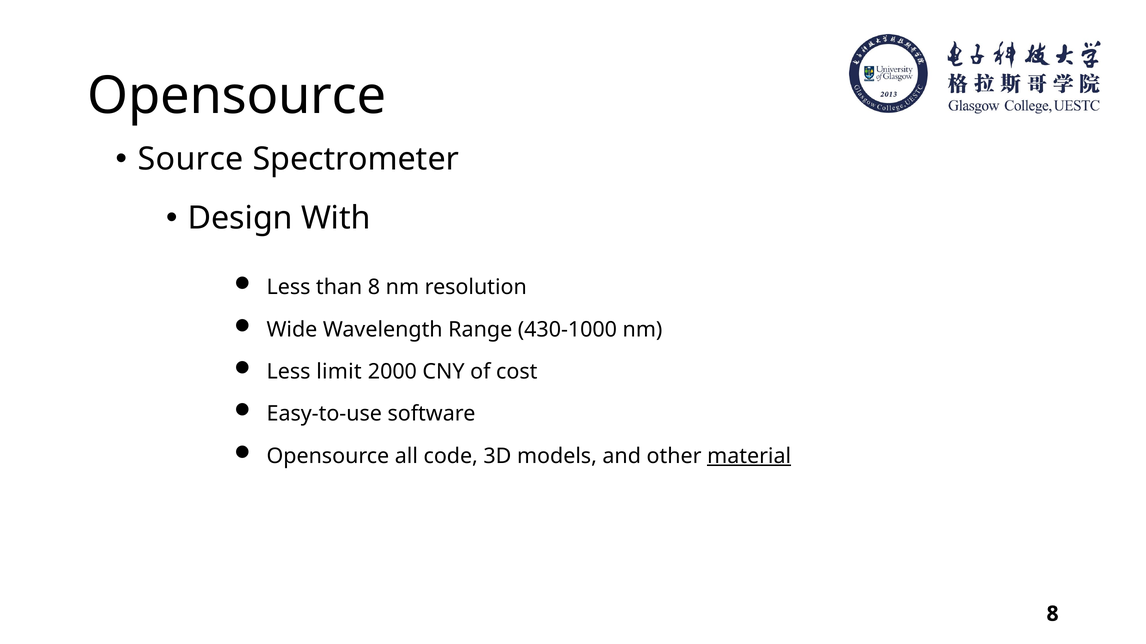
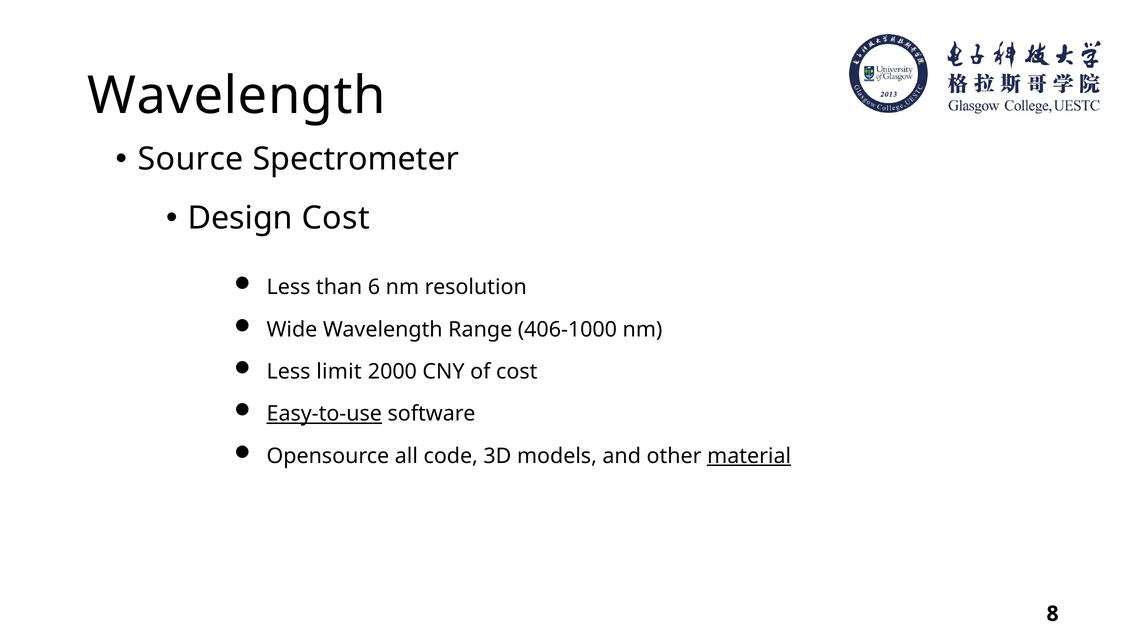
Opensource: Opensource -> Wavelength (237, 96)
Design With: With -> Cost (336, 218)
than 8: 8 -> 6 (374, 288)
430-1000: 430-1000 -> 406-1000 (567, 330)
Easy-to-use underline: none -> present (324, 414)
